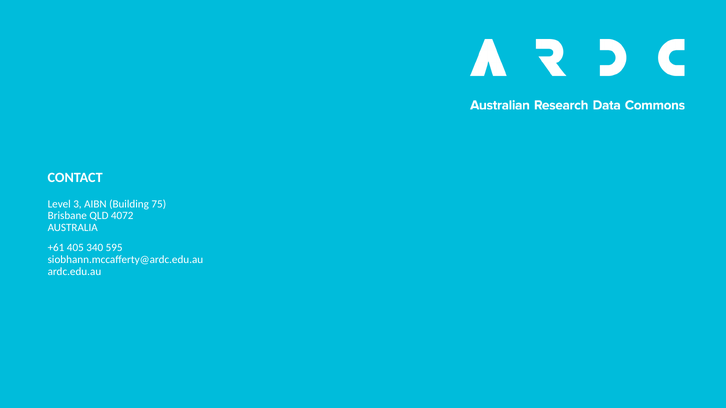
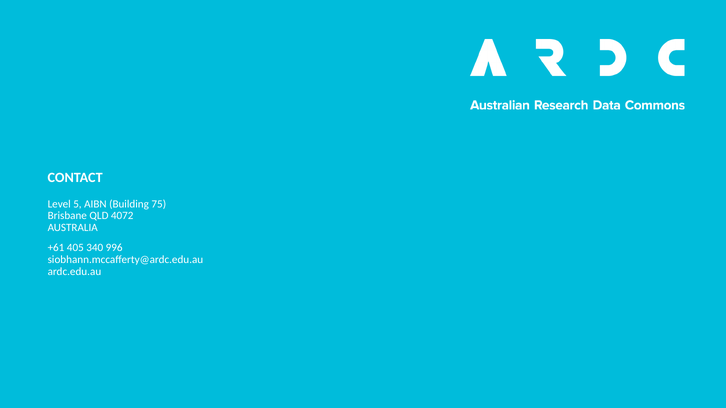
3: 3 -> 5 (77, 204)
595: 595 -> 996 (114, 248)
